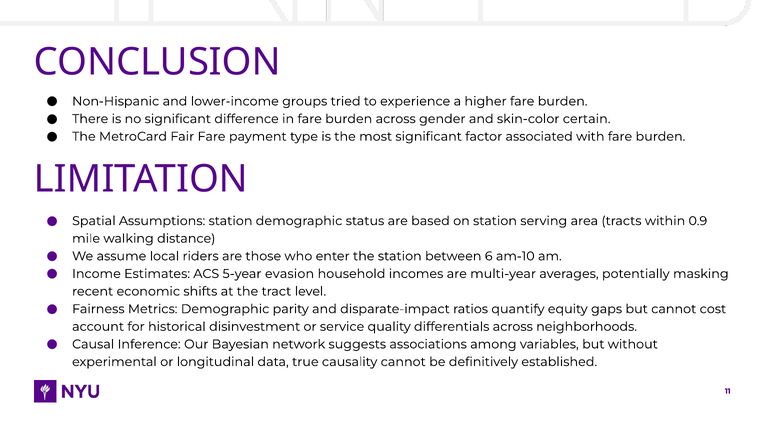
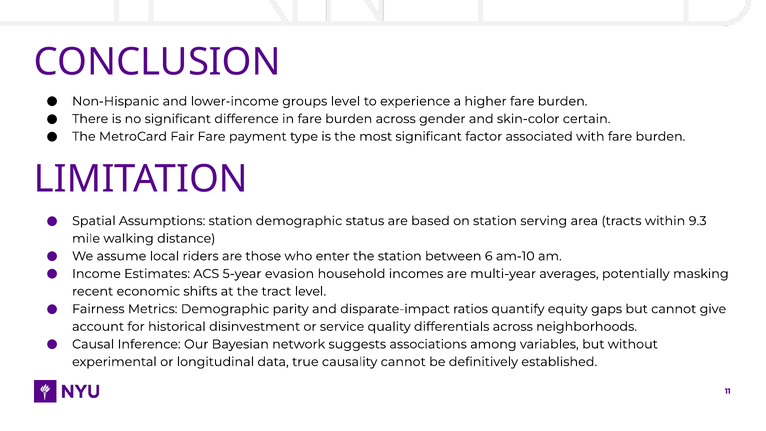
groups tried: tried -> level (346, 101)
0.9: 0.9 -> 9.3 (698, 221)
cost: cost -> give (713, 309)
